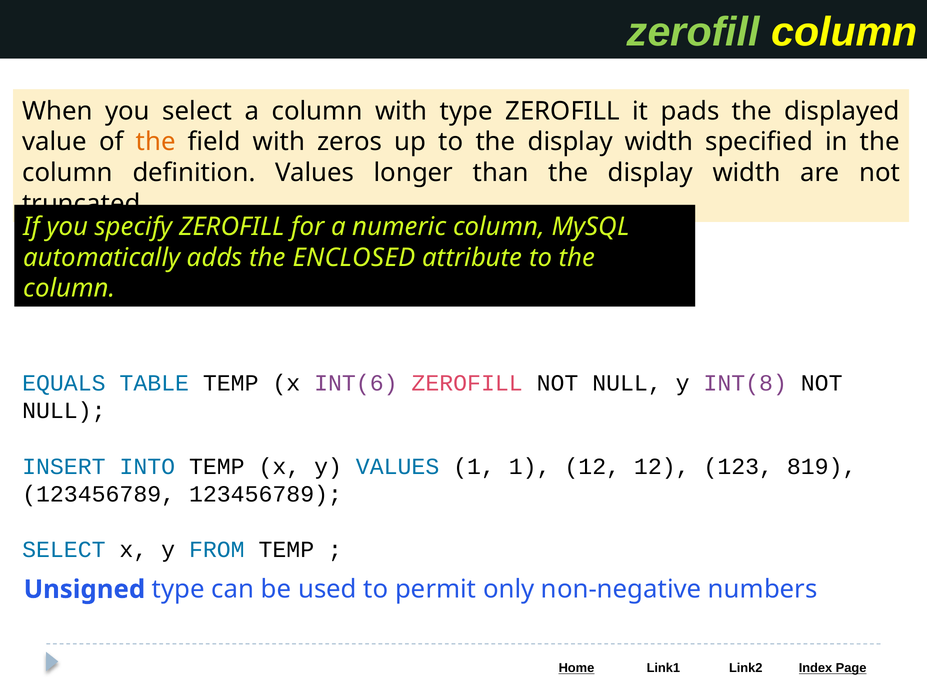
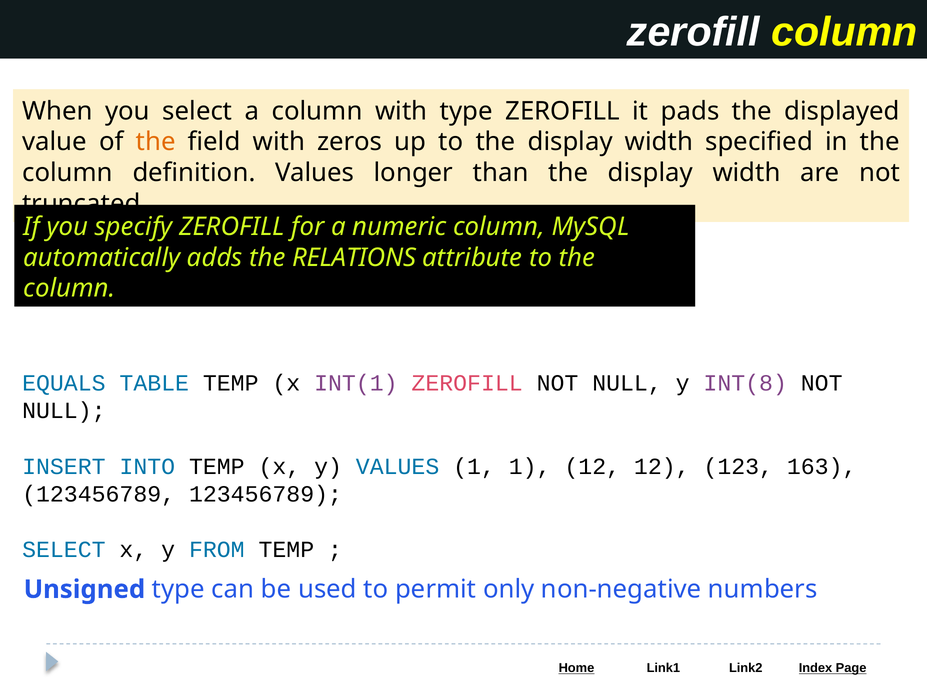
zerofill colour: light green -> white (693, 32)
ENCLOSED: ENCLOSED -> RELATIONS (354, 258)
INT(6: INT(6 -> INT(1 (356, 383)
819: 819 -> 163 (822, 467)
